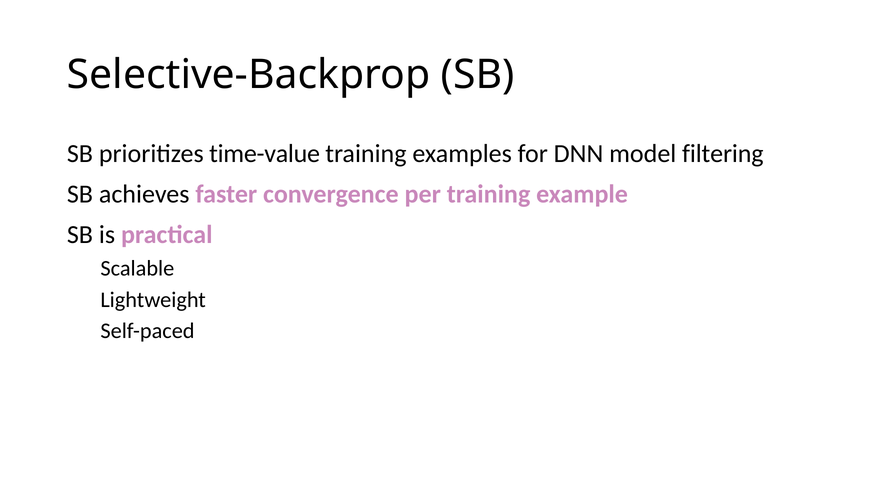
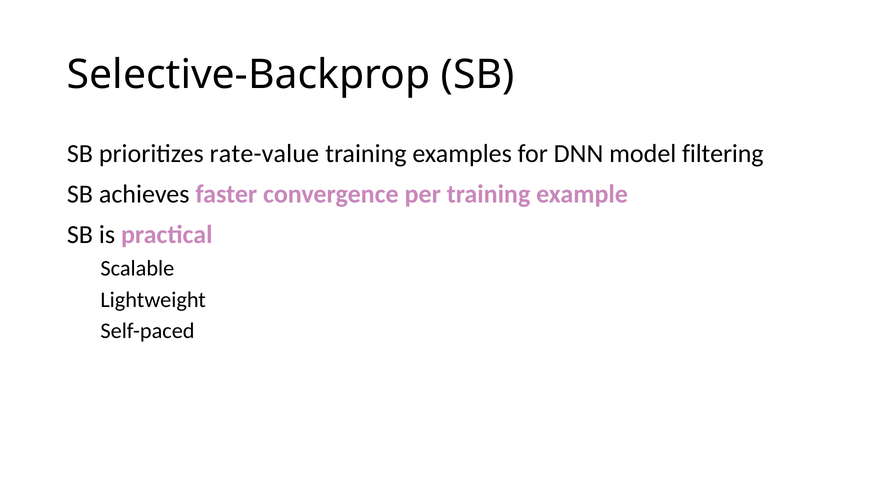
time-value: time-value -> rate-value (264, 154)
